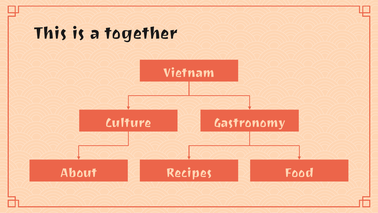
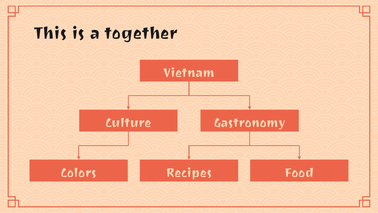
About: About -> Colors (79, 171)
